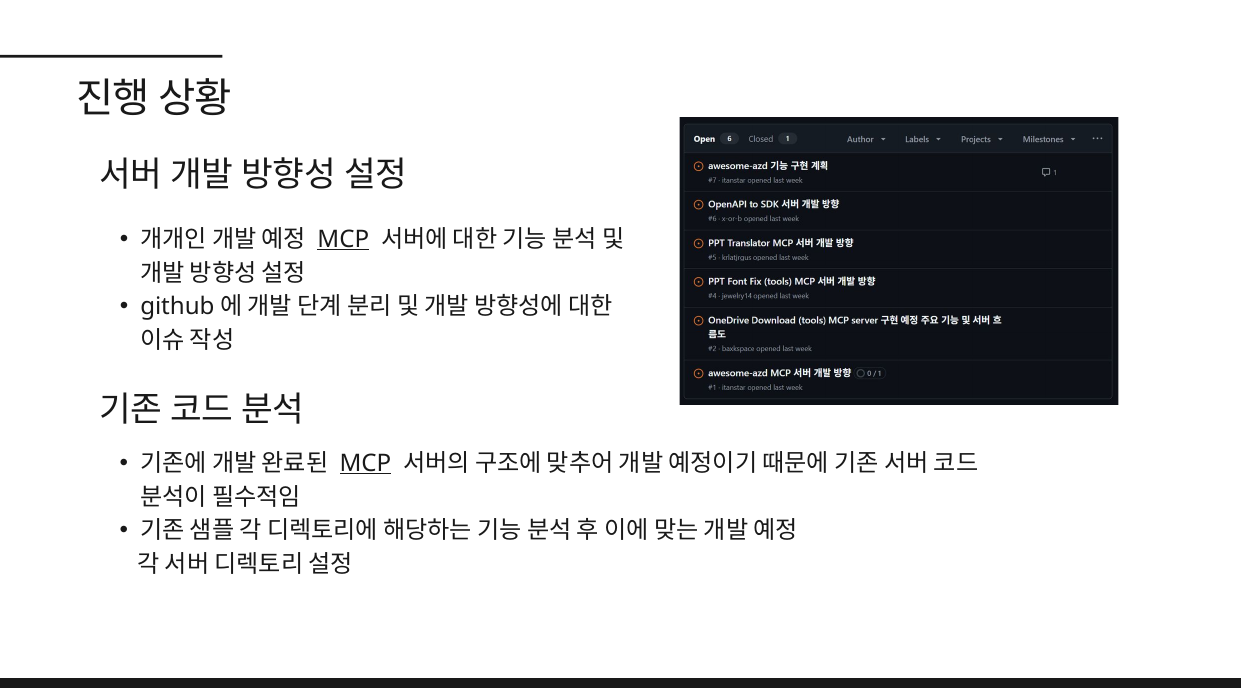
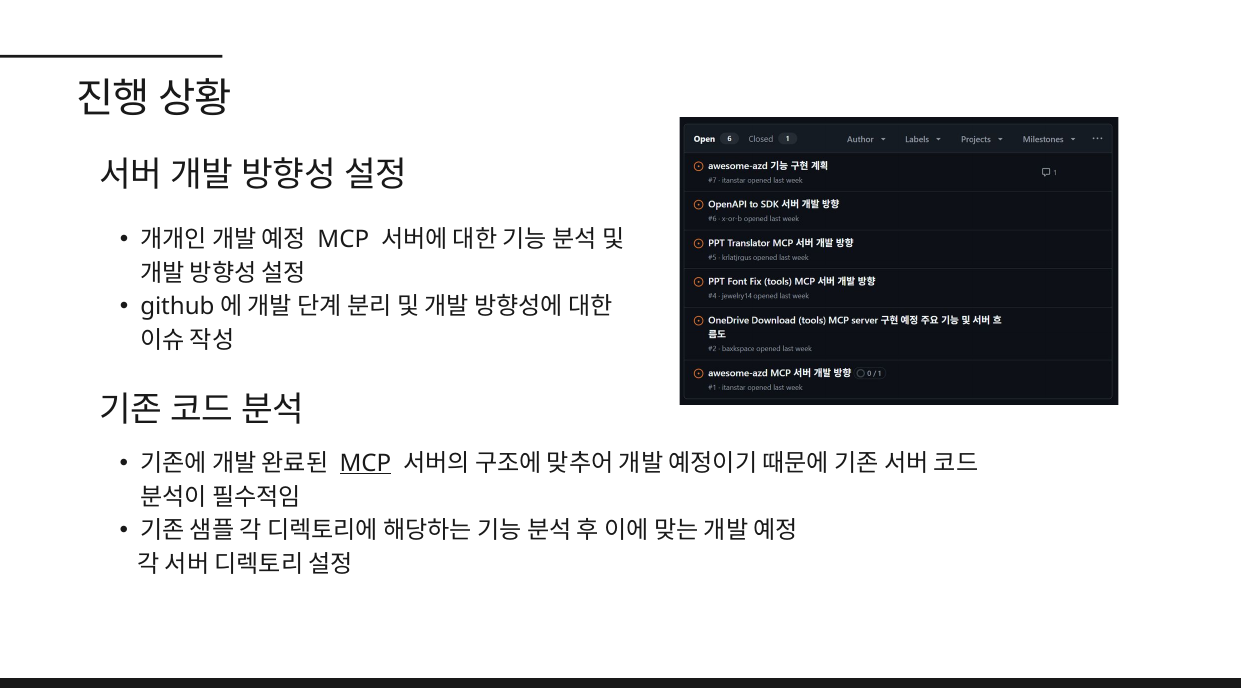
MCP underline: present -> none (343, 239)
